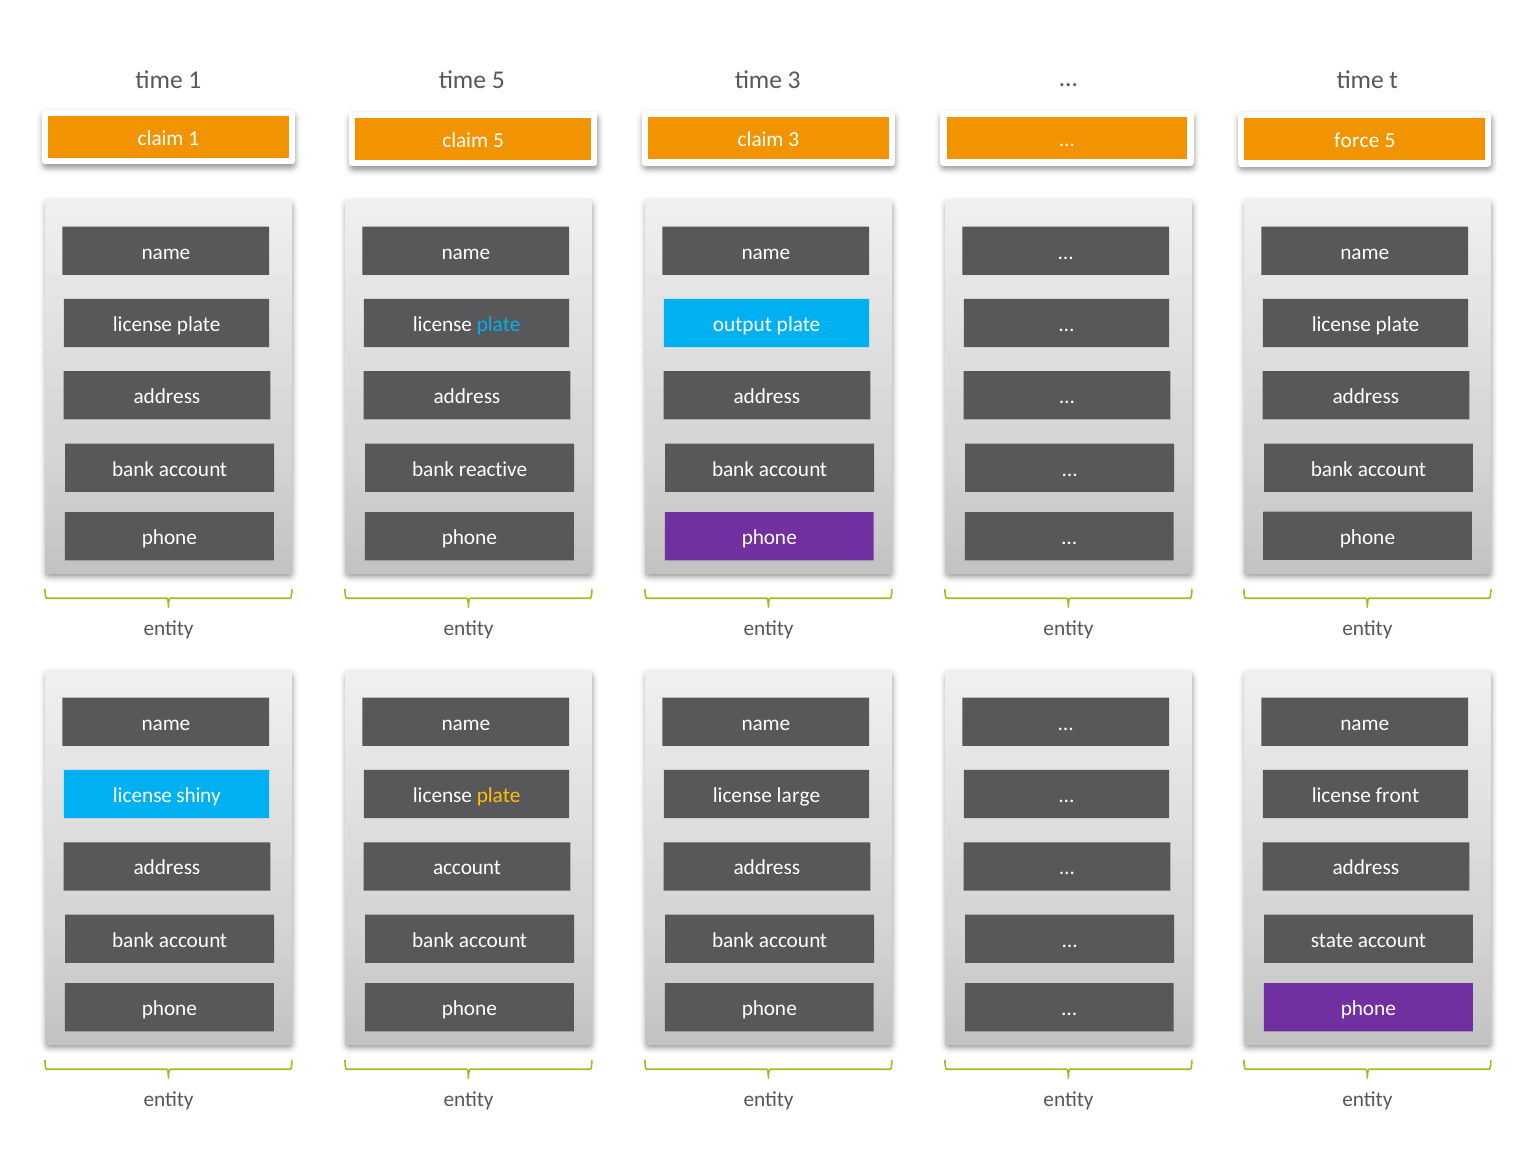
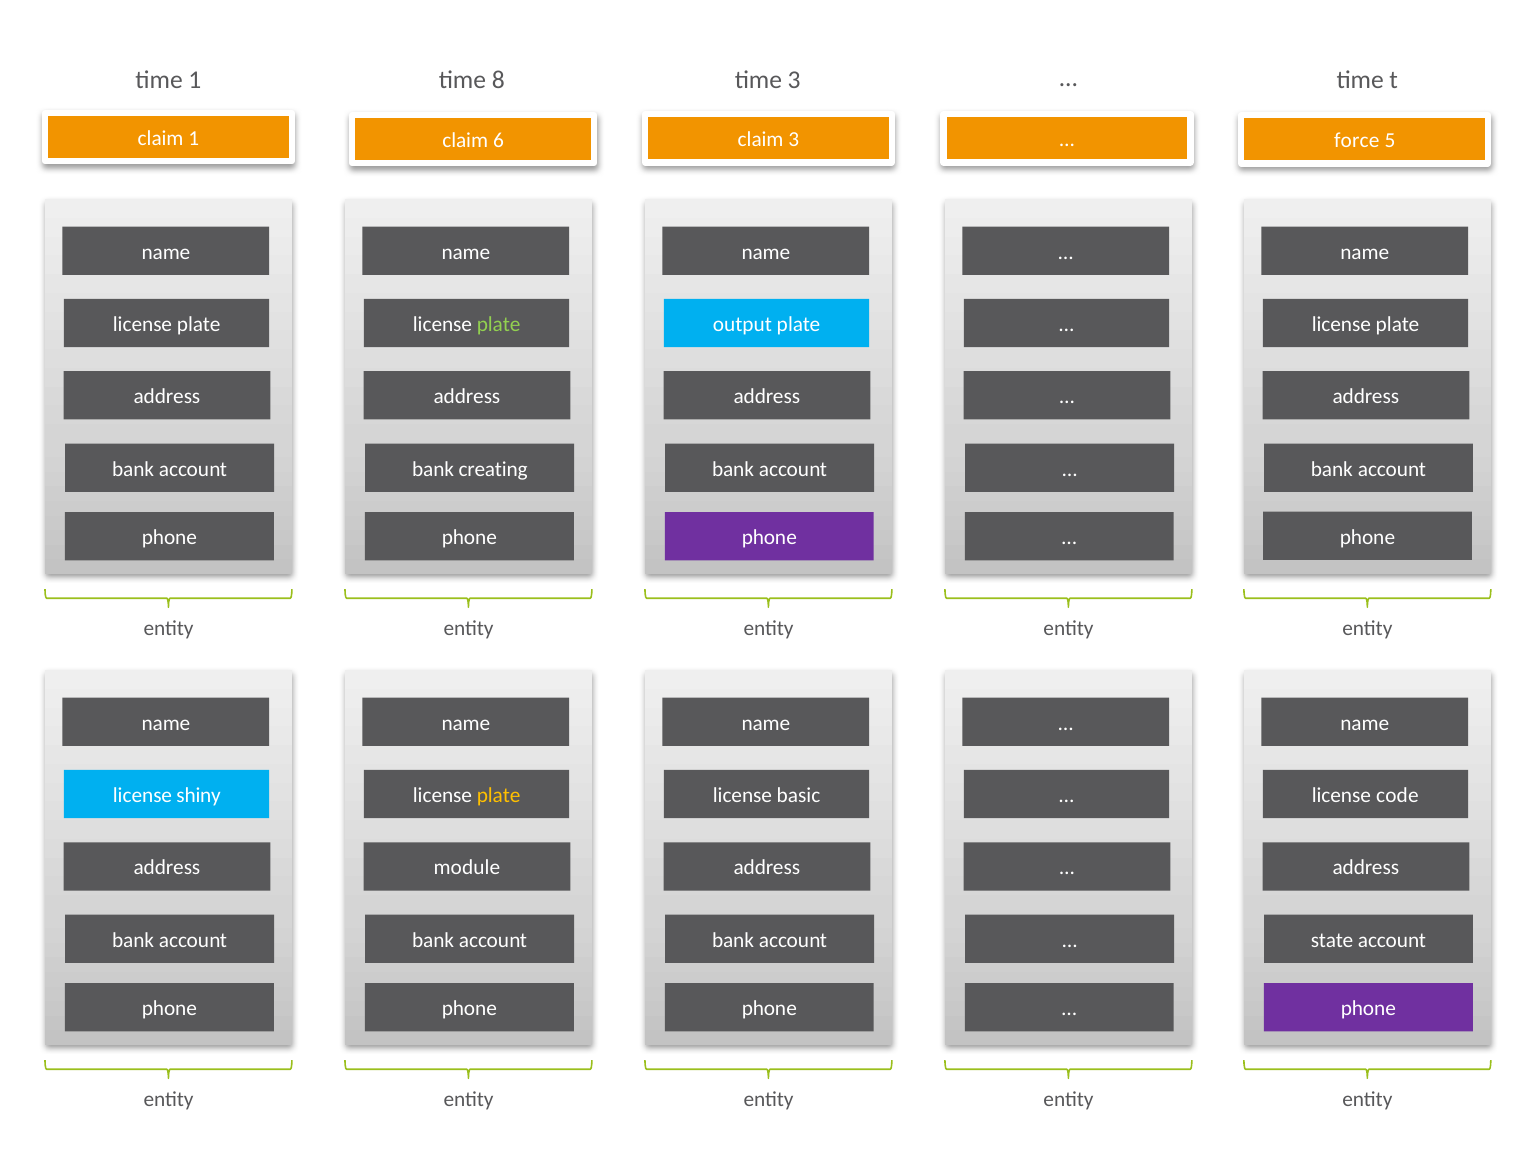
time 5: 5 -> 8 (498, 80)
claim 5: 5 -> 6 (498, 140)
plate colour: light blue -> light green (499, 325)
reactive: reactive -> creating (493, 469)
large: large -> basic (799, 796)
front: front -> code (1397, 796)
account: account -> module (467, 868)
